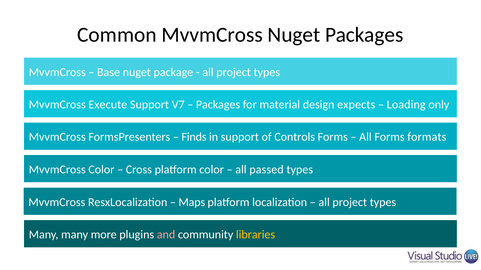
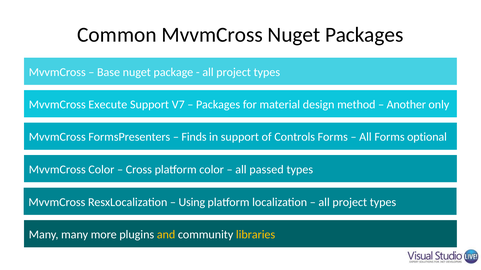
expects: expects -> method (356, 105)
Loading: Loading -> Another (406, 105)
formats: formats -> optional (427, 137)
Maps: Maps -> Using (192, 203)
and colour: pink -> yellow (166, 235)
